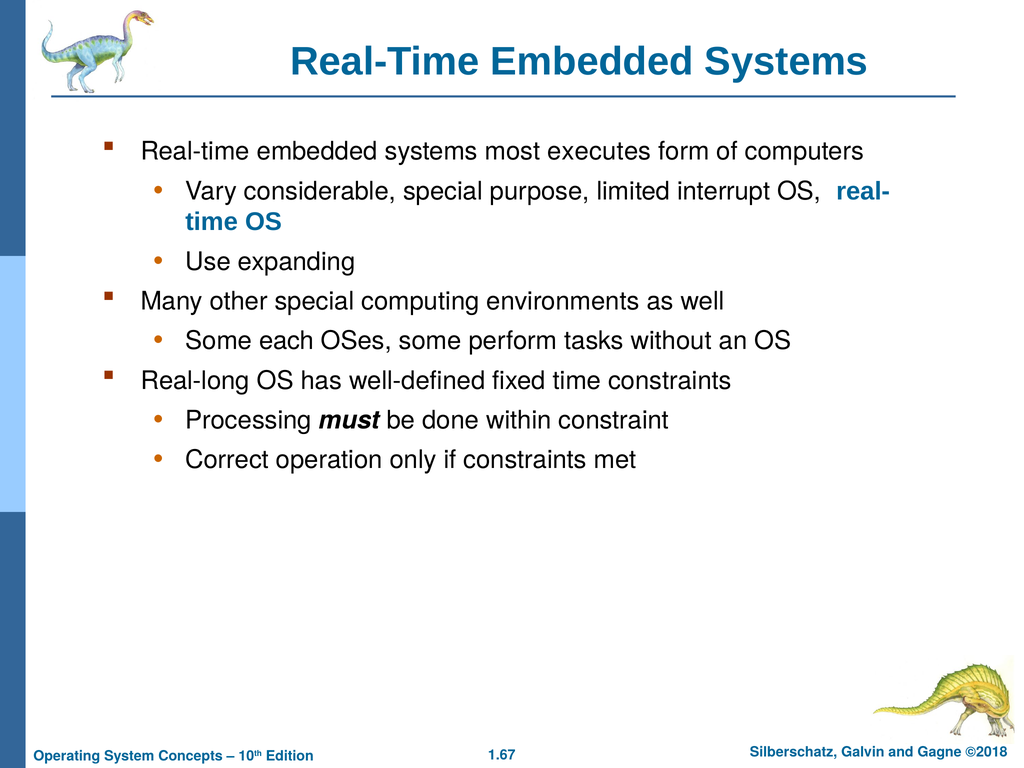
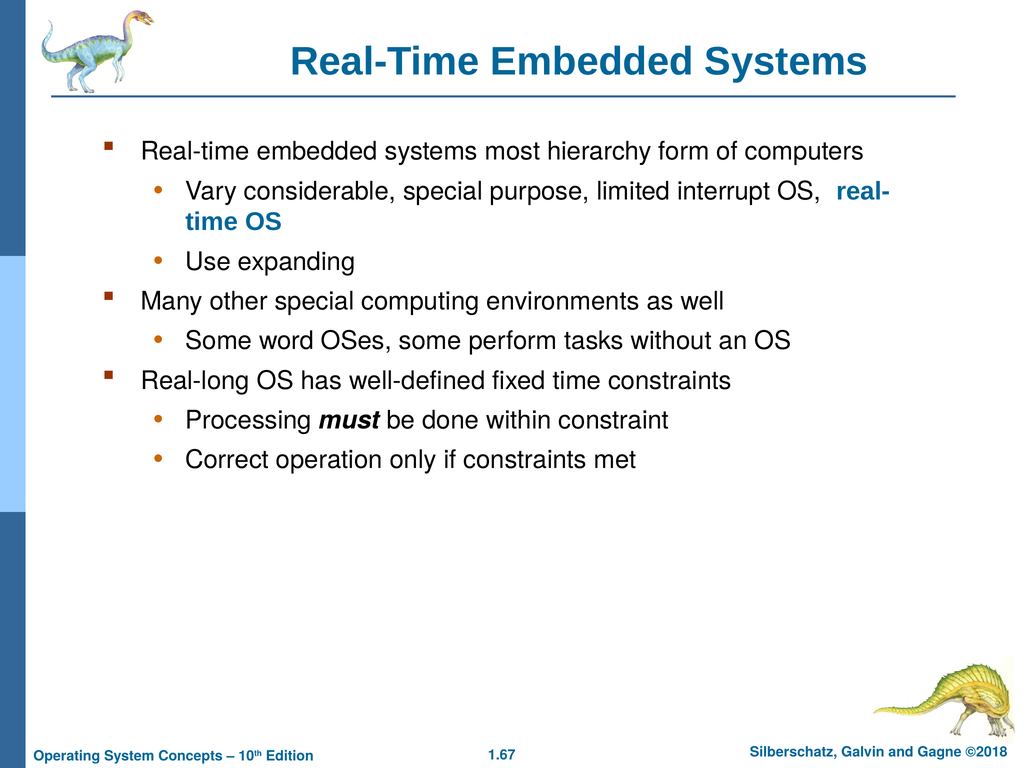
executes: executes -> hierarchy (599, 152)
each: each -> word (287, 341)
